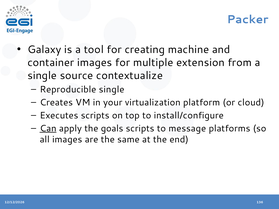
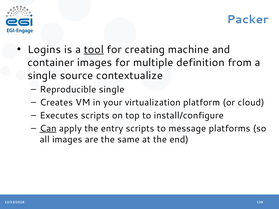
Galaxy: Galaxy -> Logins (44, 50)
tool underline: none -> present (94, 50)
extension: extension -> definition (200, 63)
goals: goals -> entry (112, 129)
